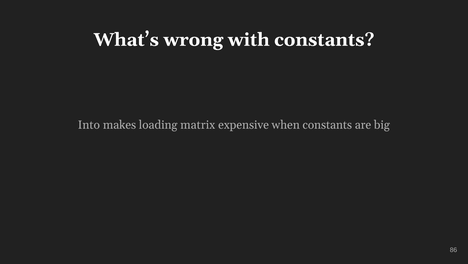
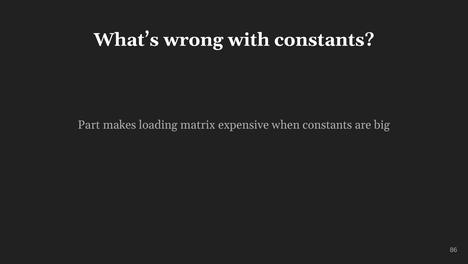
Into: Into -> Part (89, 125)
